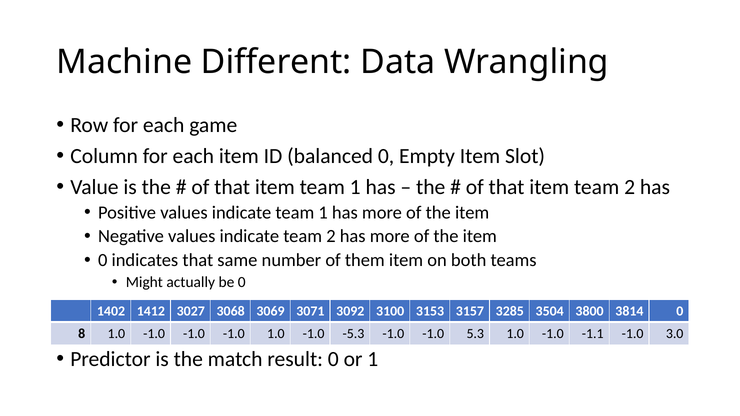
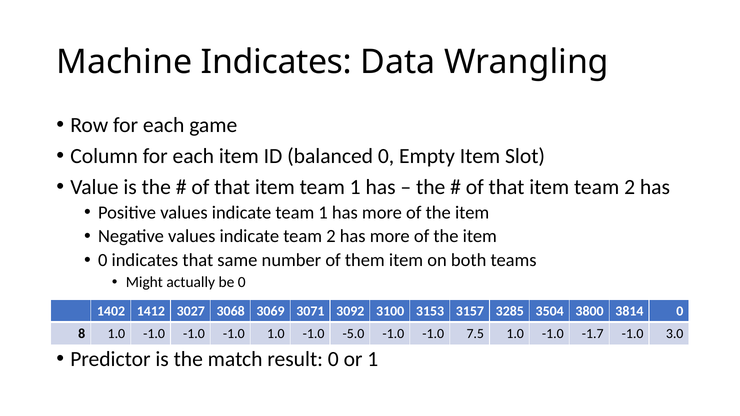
Machine Different: Different -> Indicates (276, 62)
-5.3: -5.3 -> -5.0 (353, 334)
5.3: 5.3 -> 7.5 (475, 334)
-1.1: -1.1 -> -1.7 (593, 334)
